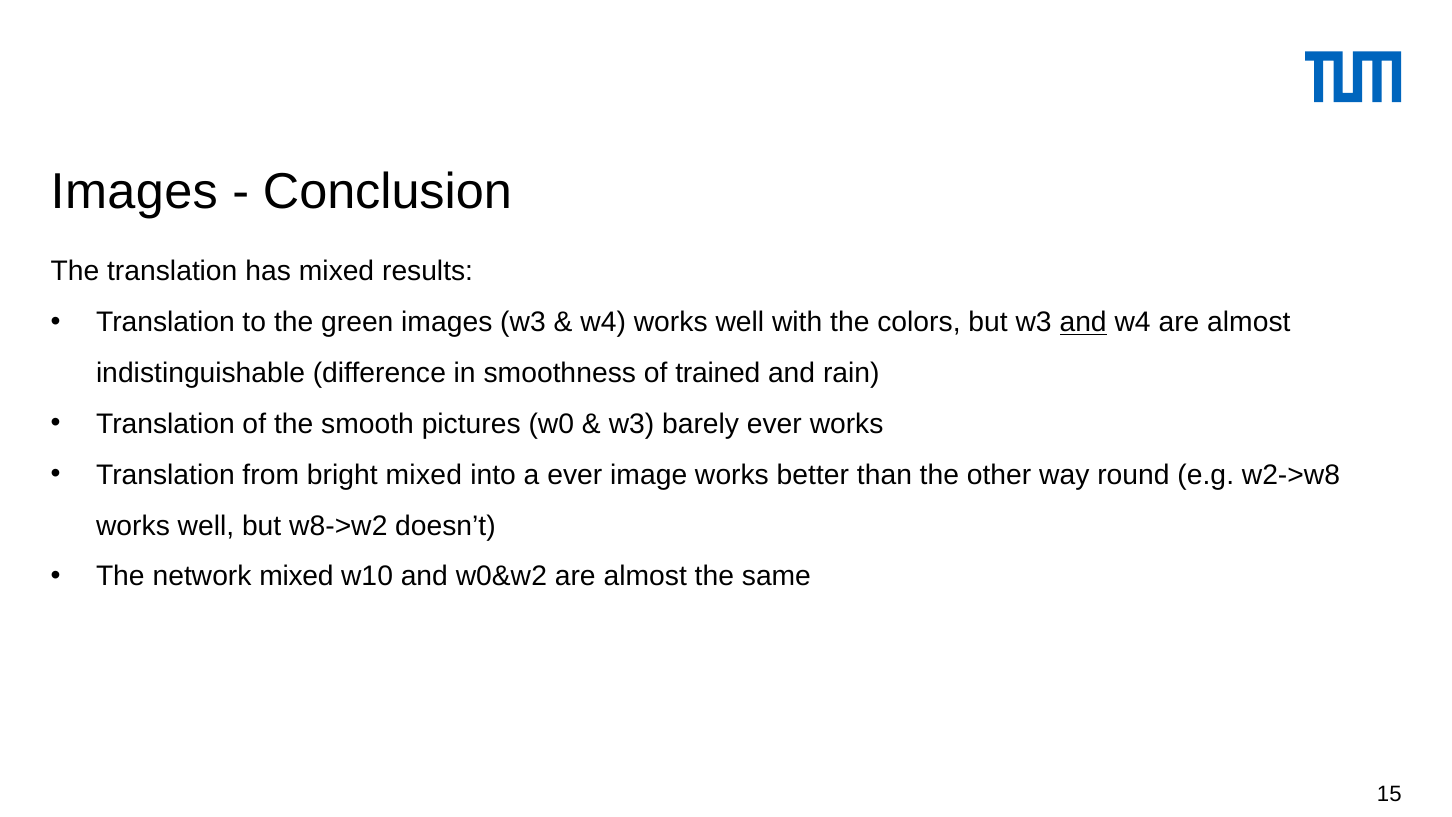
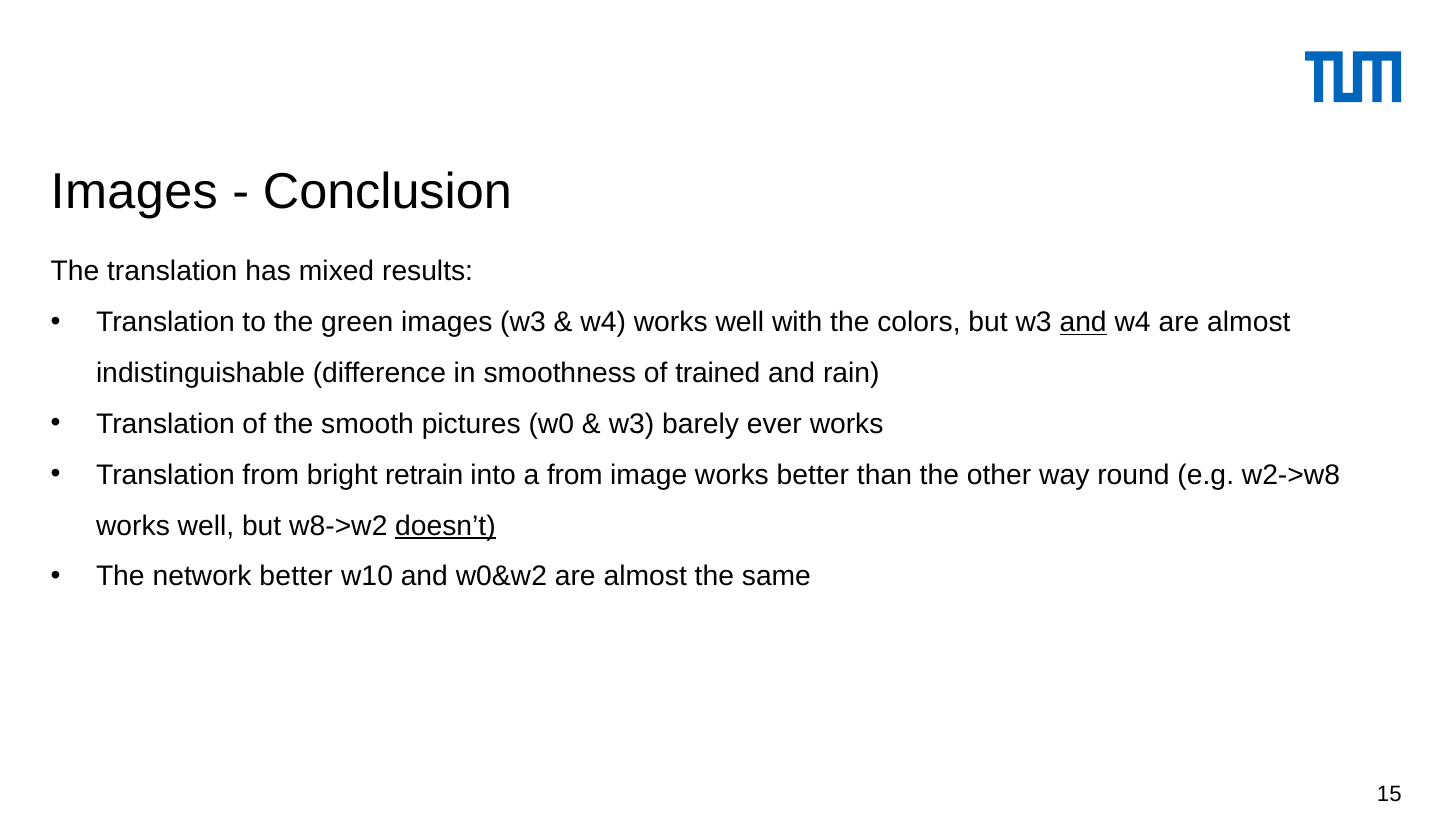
bright mixed: mixed -> retrain (424, 475)
a ever: ever -> from (575, 475)
doesn’t underline: none -> present (445, 526)
network mixed: mixed -> better (296, 576)
